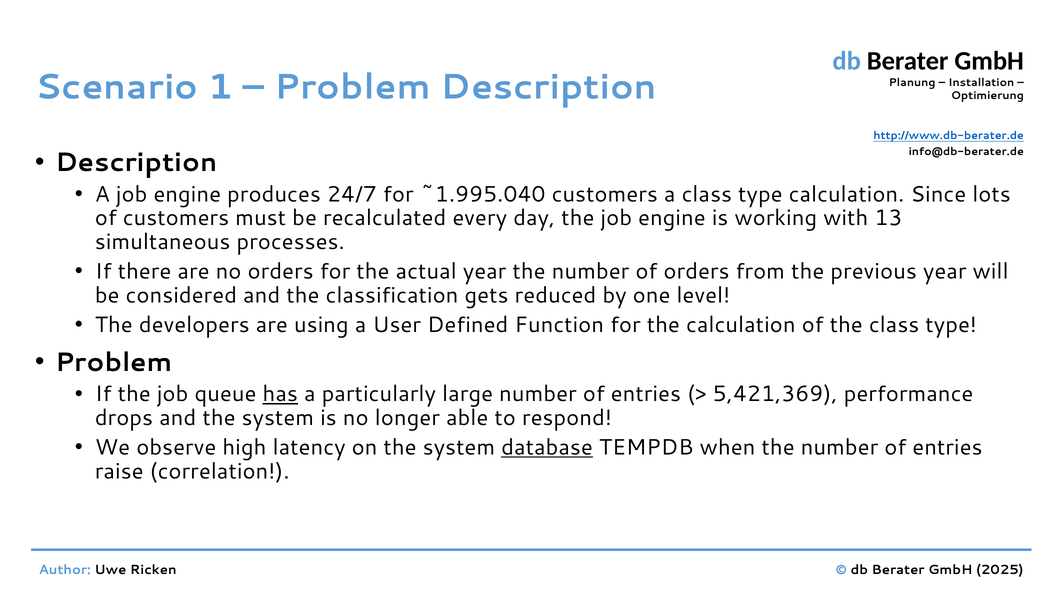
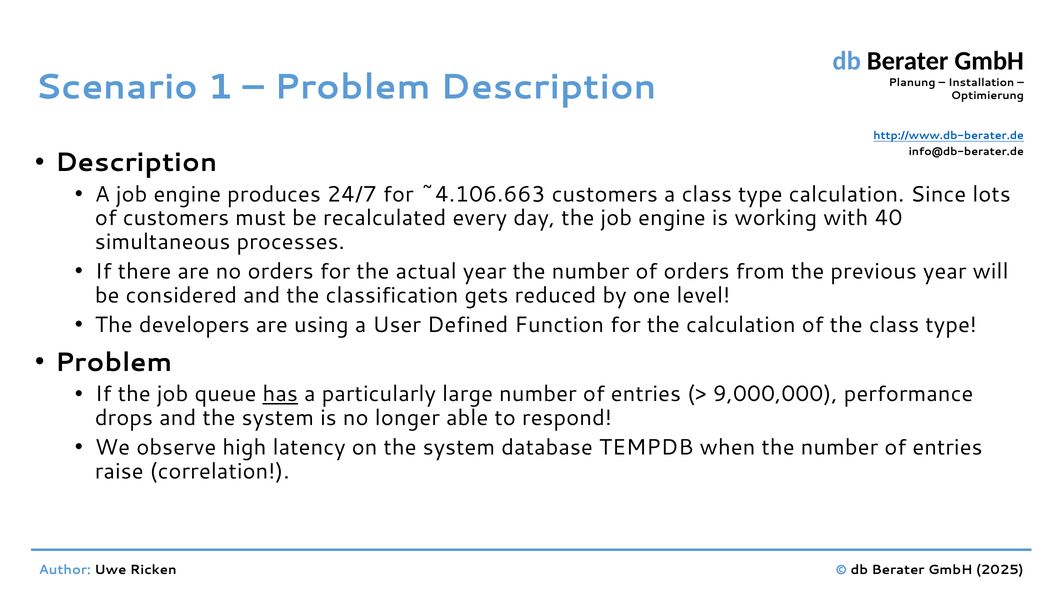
~1.995.040: ~1.995.040 -> ~4.106.663 (483, 194)
13: 13 -> 40 (888, 218)
5,421,369: 5,421,369 -> 9,000,000 (775, 394)
database underline: present -> none (547, 447)
